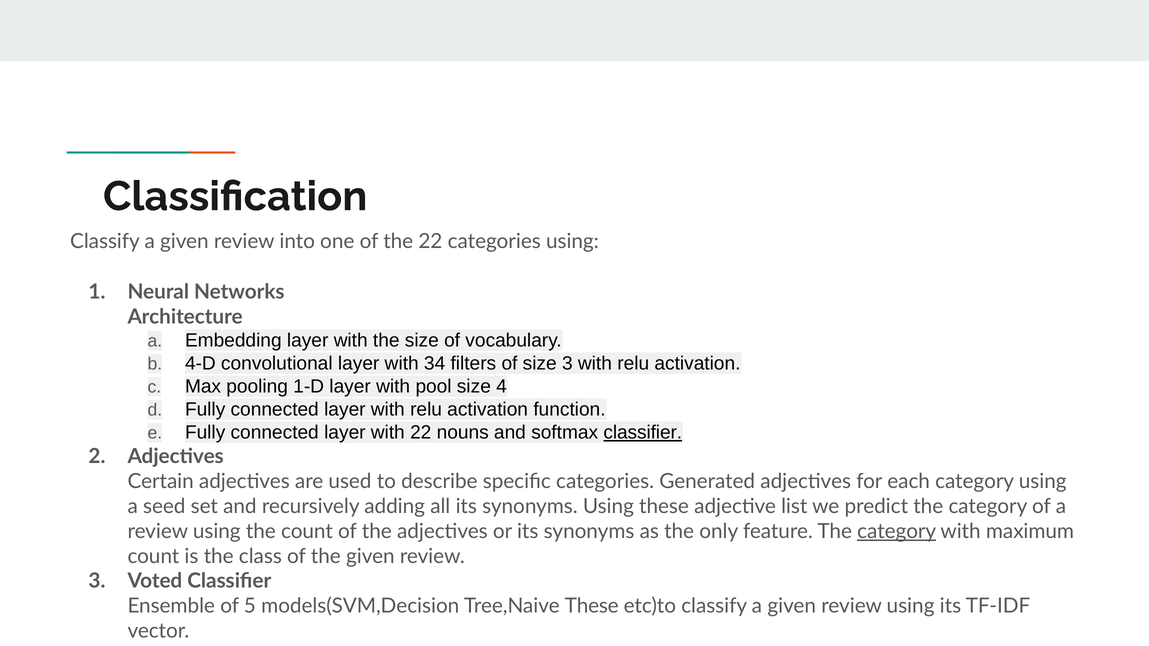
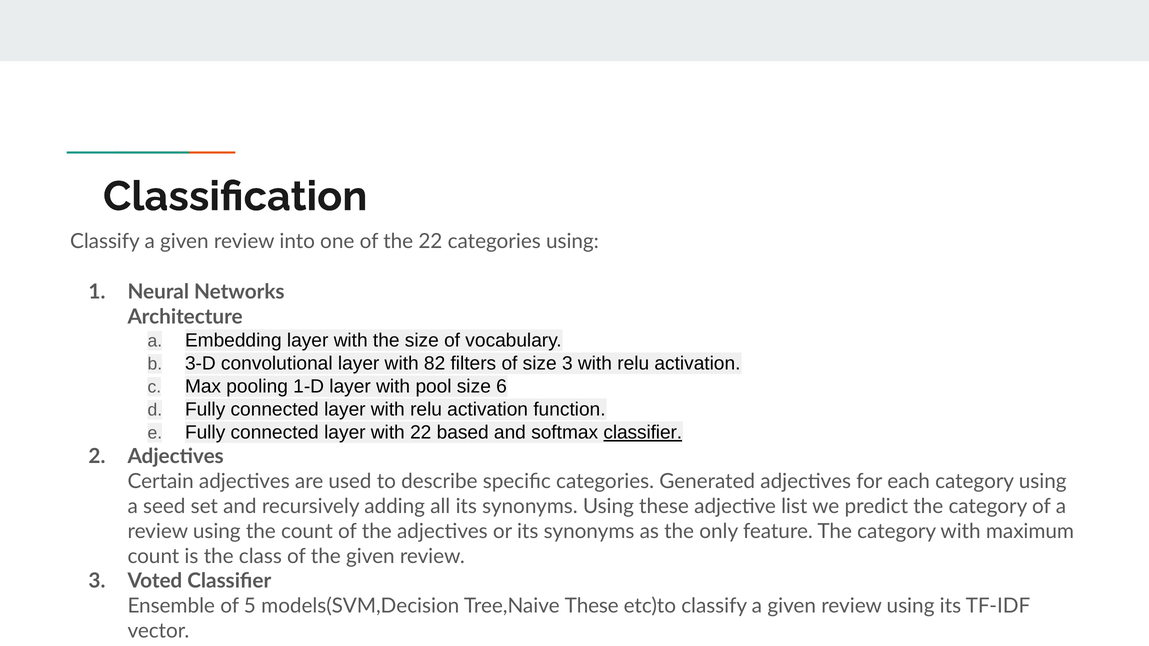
4-D: 4-D -> 3-D (200, 364)
34: 34 -> 82 (435, 364)
4: 4 -> 6 (501, 387)
nouns: nouns -> based (463, 433)
category underline: present -> none (897, 532)
